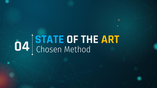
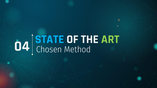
ART colour: yellow -> light green (110, 39)
